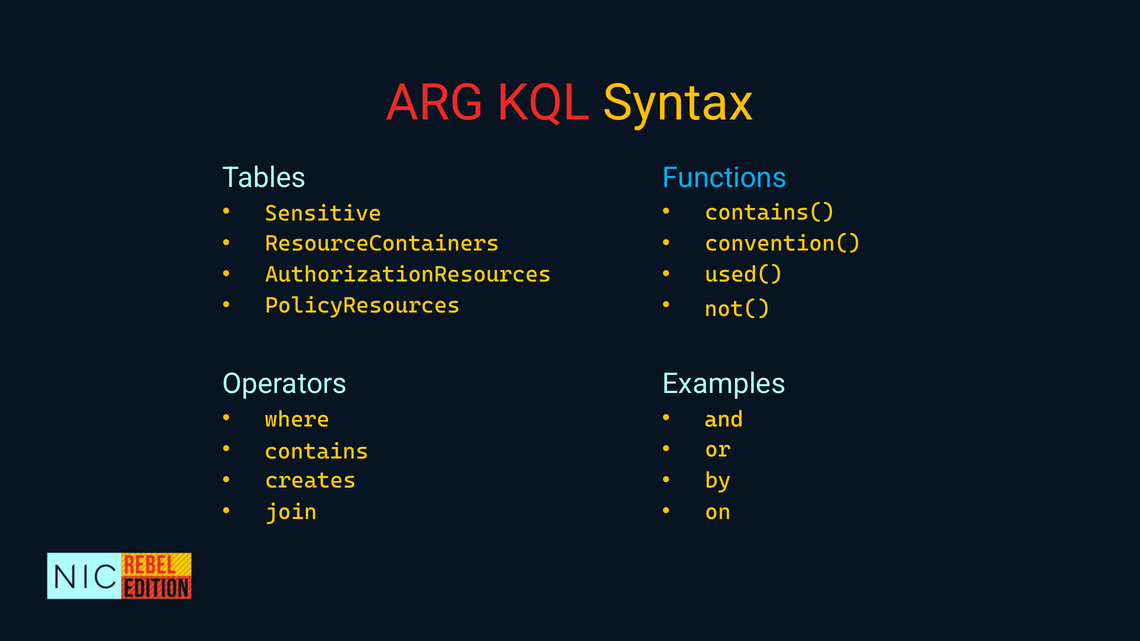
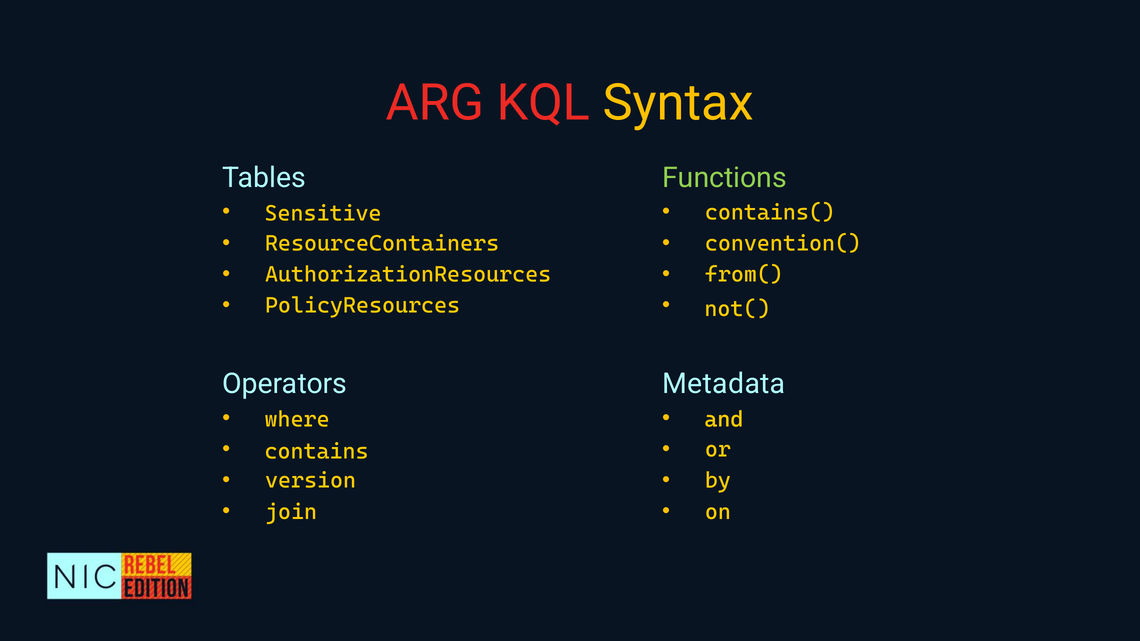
Functions colour: light blue -> light green (725, 178)
used(: used( -> from( (744, 275)
Examples: Examples -> Metadata (724, 384)
creates: creates -> version (311, 481)
